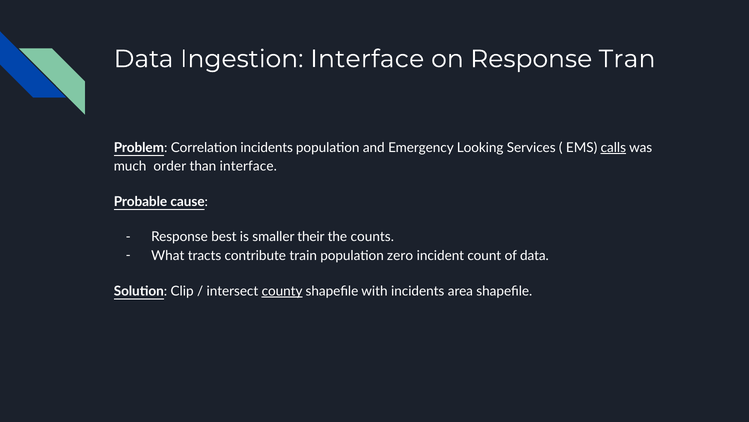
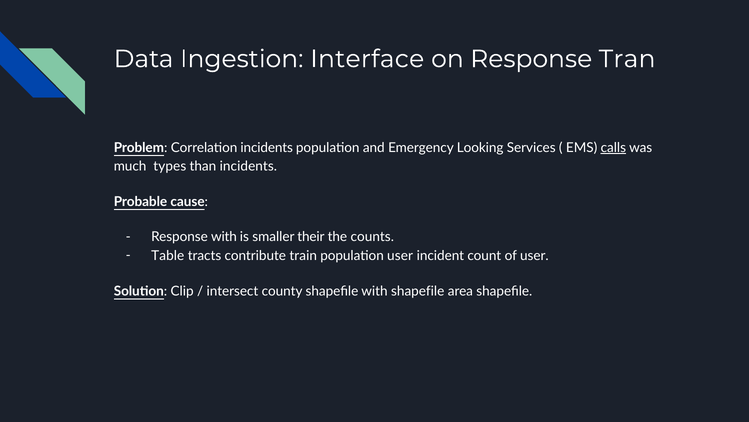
order: order -> types (170, 166)
than interface: interface -> incidents (248, 166)
Response best: best -> with (224, 237)
What: What -> Table (168, 255)
population zero: zero -> user (400, 255)
of data: data -> user (534, 255)
county underline: present -> none (282, 291)
with incidents: incidents -> shapefile (418, 291)
